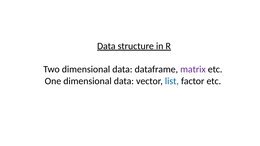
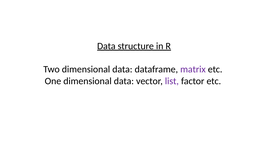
list colour: blue -> purple (172, 81)
